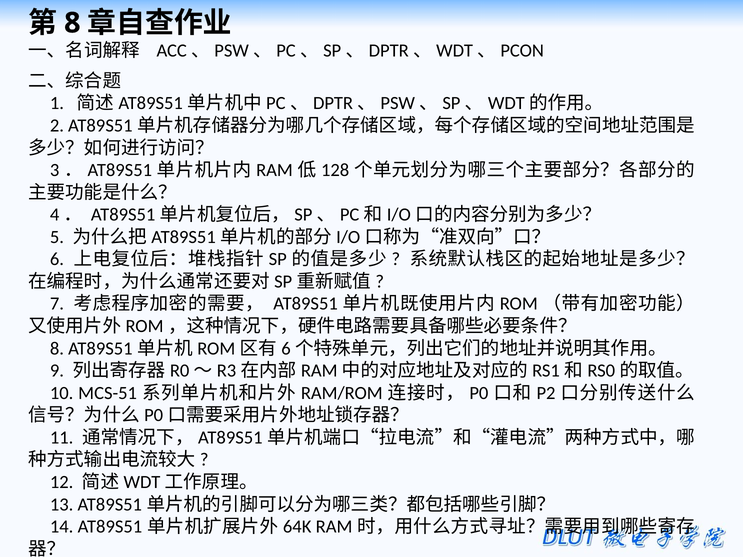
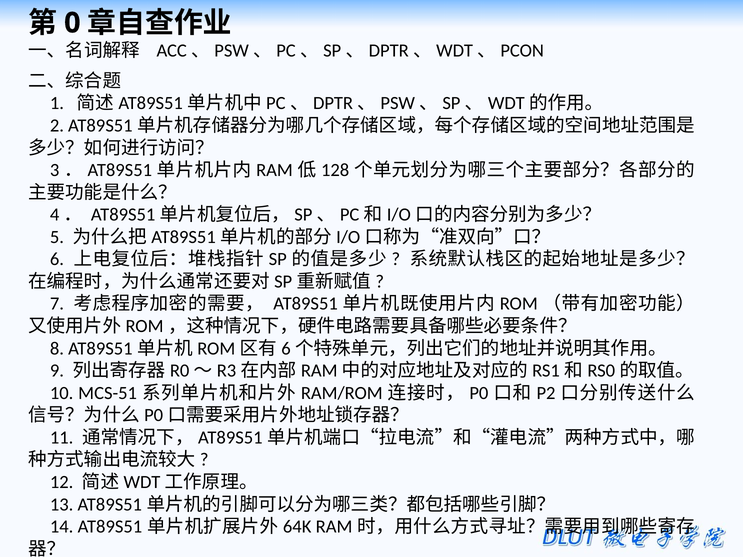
8: 8 -> 0 (72, 23)
